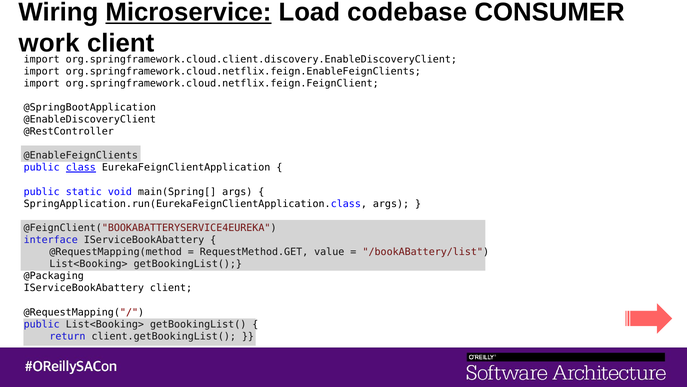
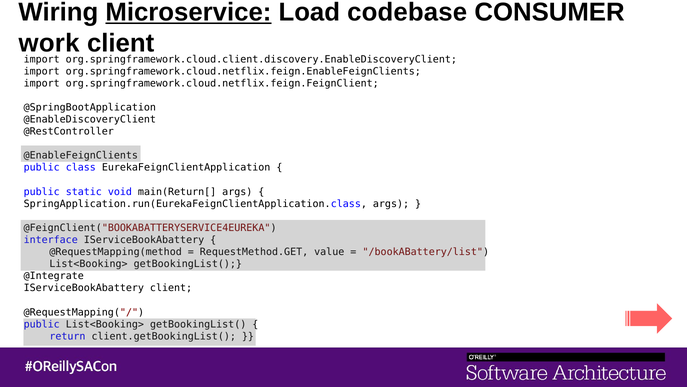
class underline: present -> none (81, 167)
main(Spring[: main(Spring[ -> main(Return[ (177, 191)
@Packaging: @Packaging -> @Integrate (54, 276)
